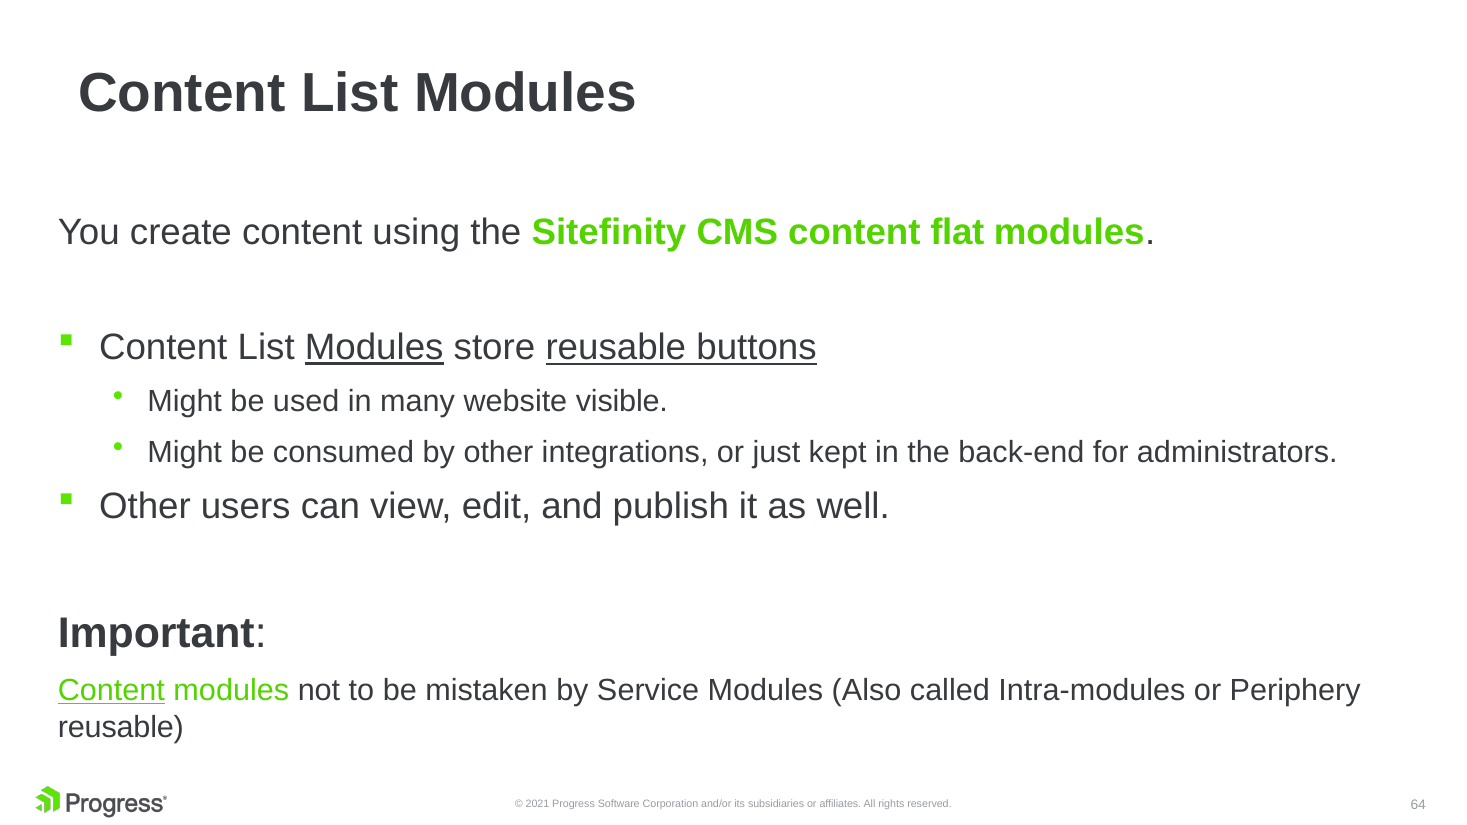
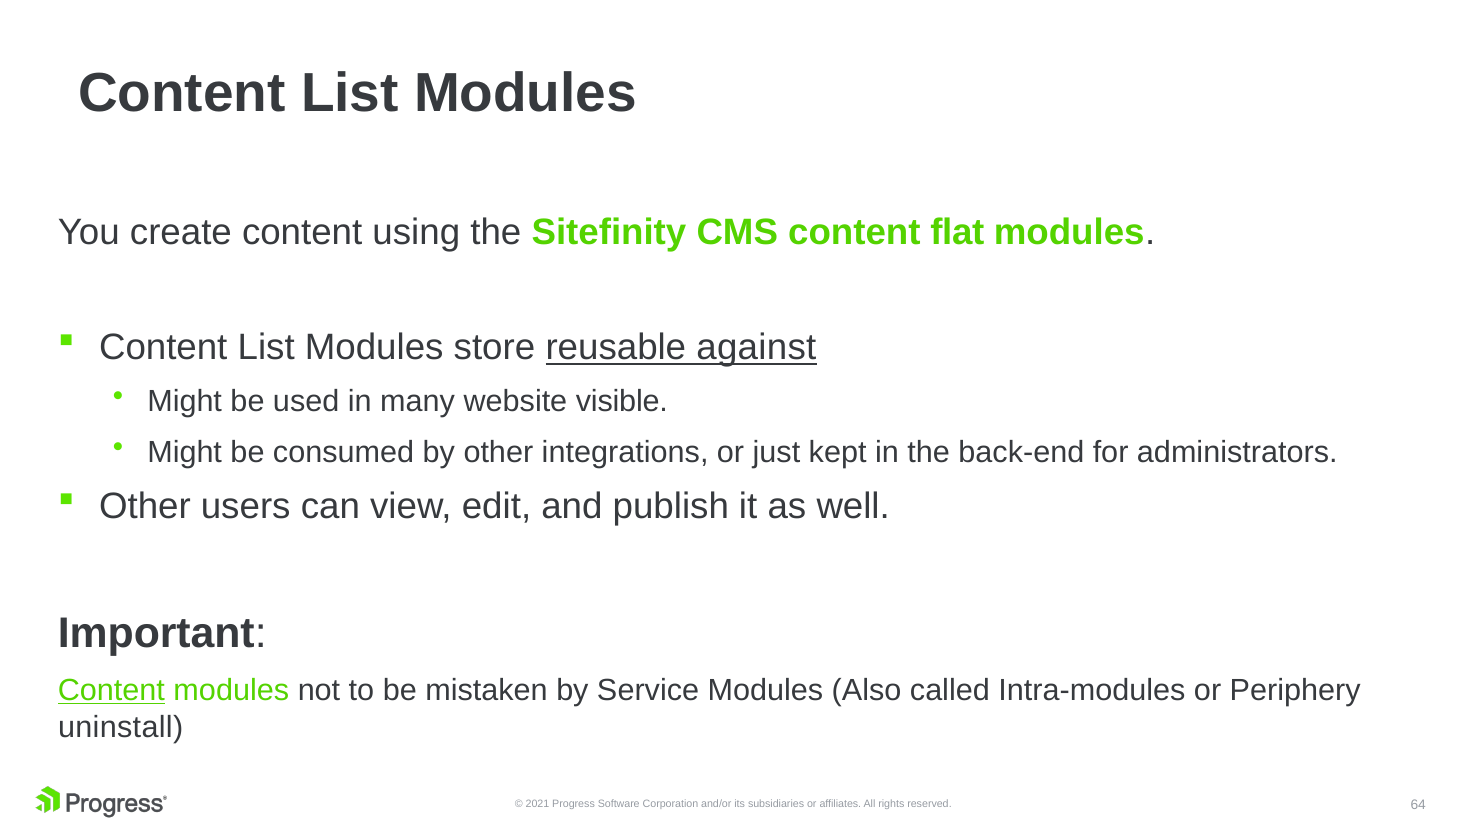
Modules underline: present -> none (374, 348)
buttons: buttons -> against (756, 348)
reusable: reusable -> uninstall (121, 727)
